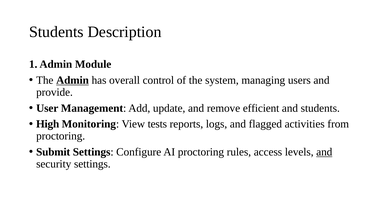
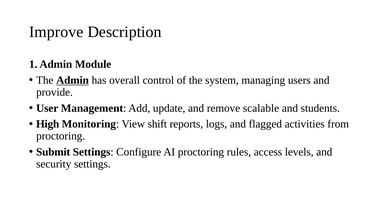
Students: Students -> Improve (56, 32)
efficient: efficient -> scalable (261, 108)
tests: tests -> shift (157, 124)
and underline: present -> none (324, 152)
